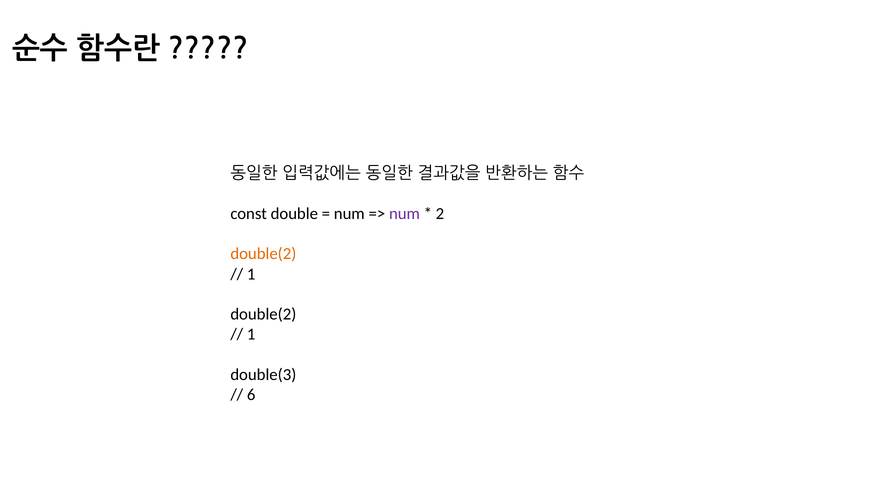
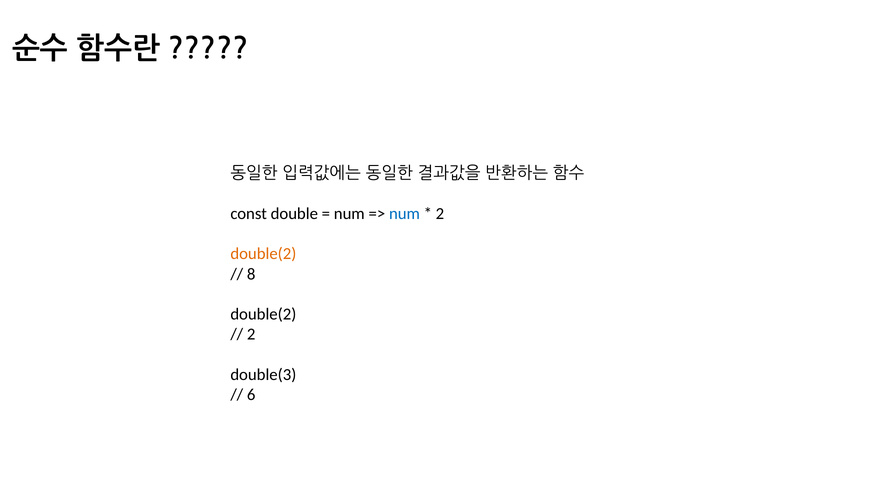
num colour: purple -> blue (404, 213)
1: 1 -> 8 (251, 274)
1: 1 -> 2 (251, 334)
